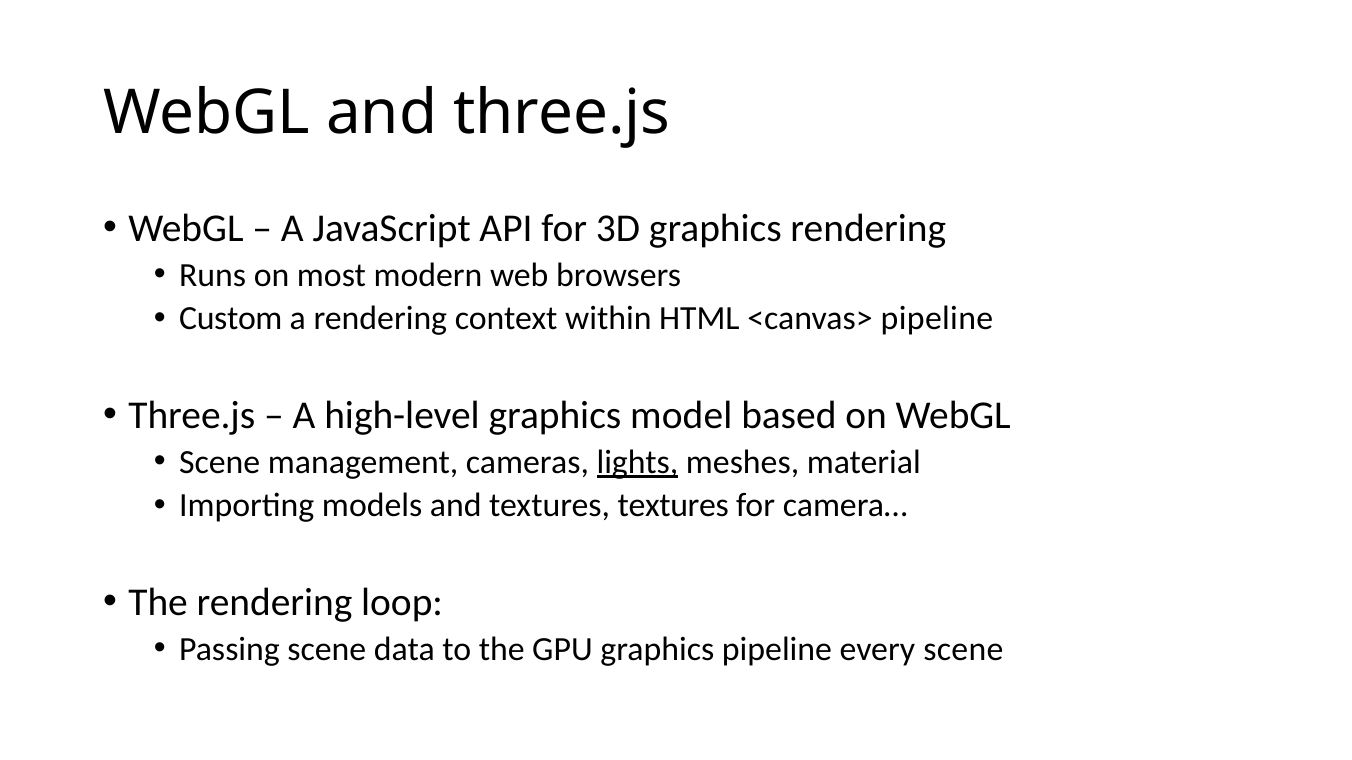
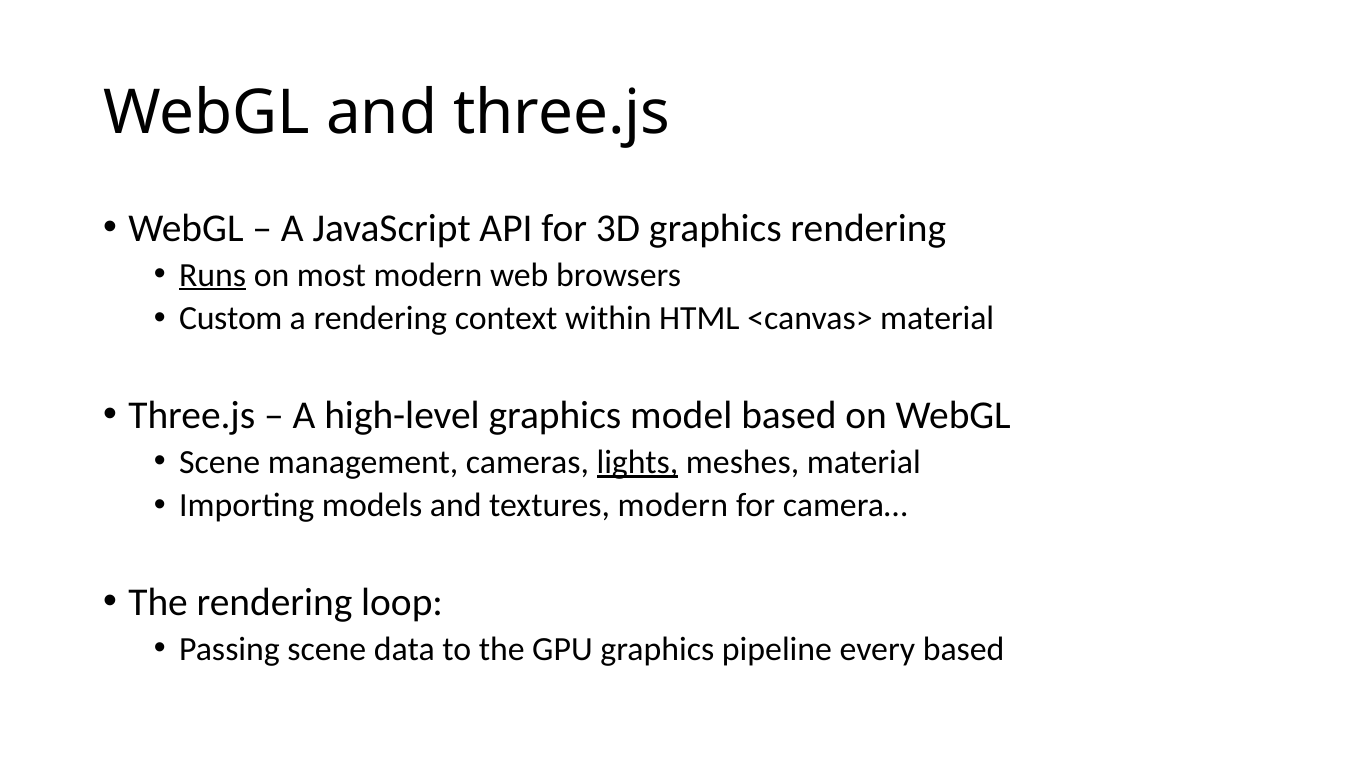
Runs underline: none -> present (213, 275)
<canvas> pipeline: pipeline -> material (937, 319)
textures textures: textures -> modern (673, 506)
every scene: scene -> based (964, 649)
